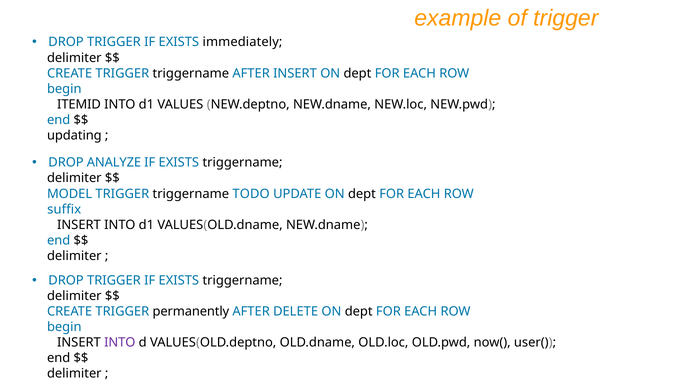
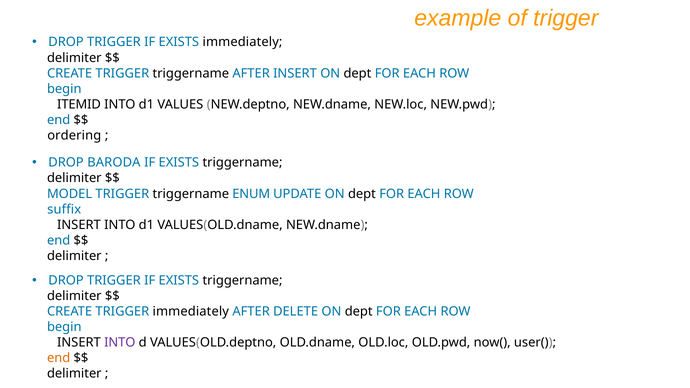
updating: updating -> ordering (74, 135)
ANALYZE: ANALYZE -> BARODA (114, 163)
TODO: TODO -> ENUM (251, 194)
TRIGGER permanently: permanently -> immediately (191, 312)
end colour: black -> orange (59, 358)
